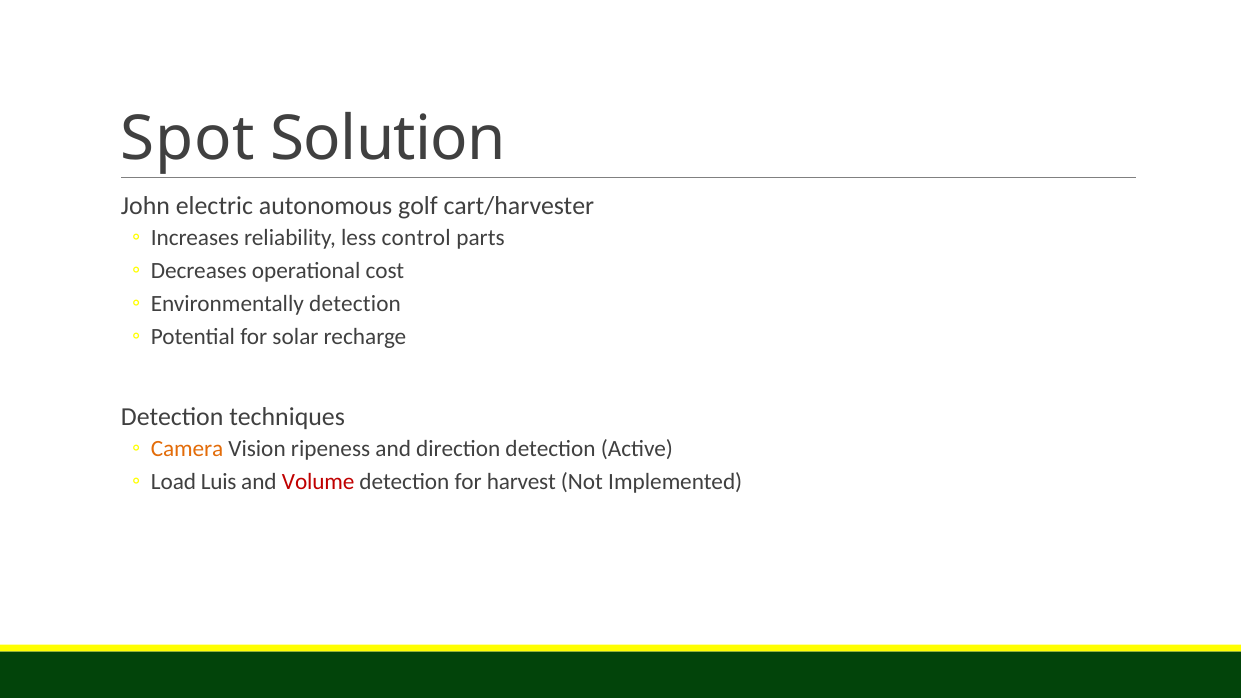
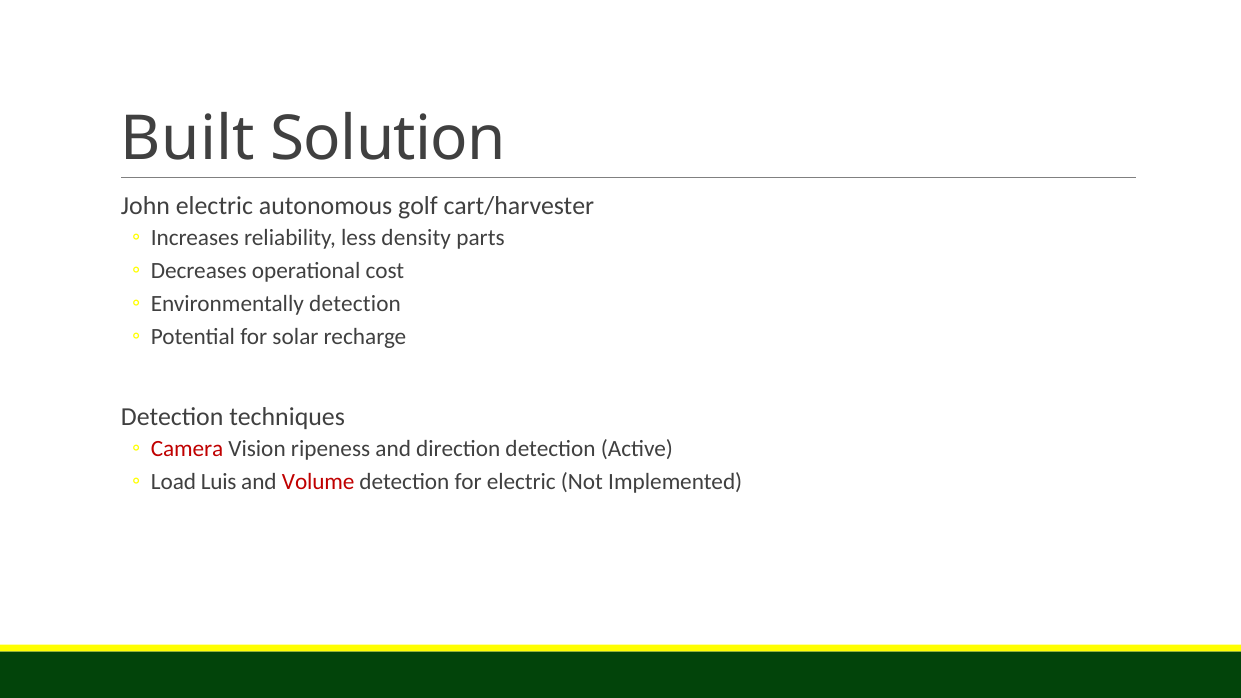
Spot: Spot -> Built (188, 139)
control: control -> density (416, 238)
Camera colour: orange -> red (187, 449)
for harvest: harvest -> electric (521, 482)
